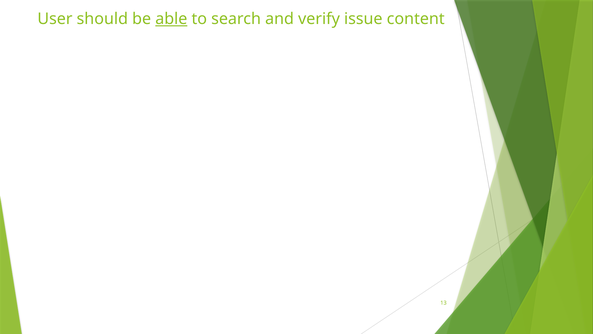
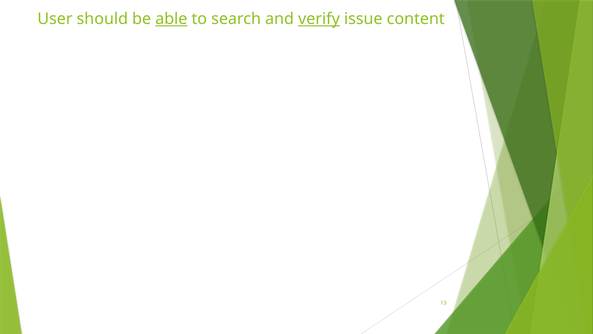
verify underline: none -> present (319, 19)
